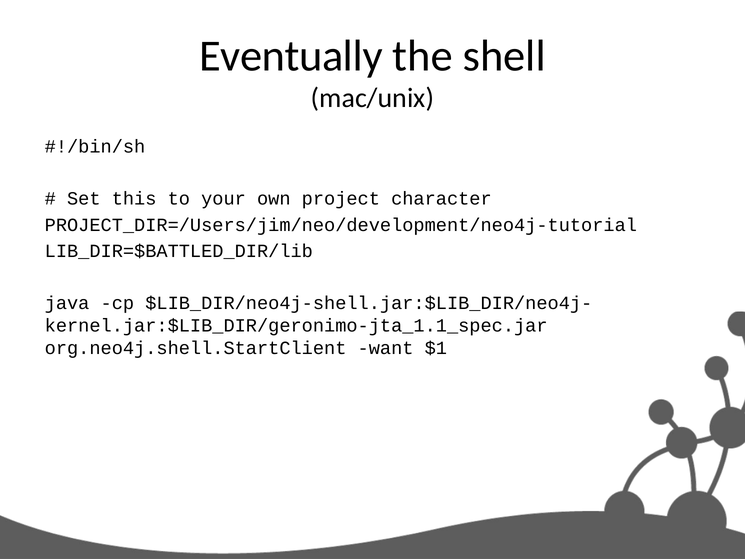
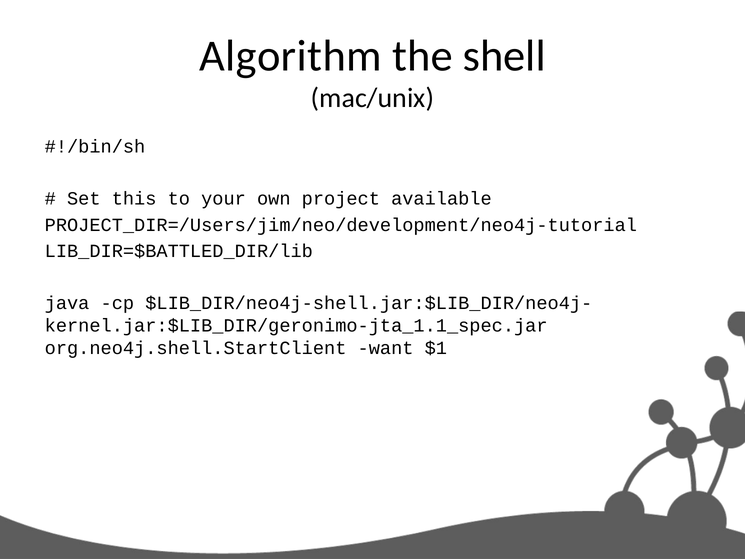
Eventually: Eventually -> Algorithm (290, 56)
character: character -> available (441, 199)
